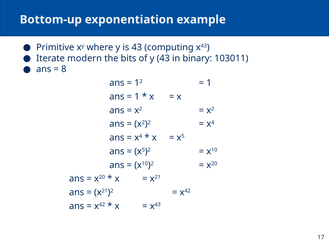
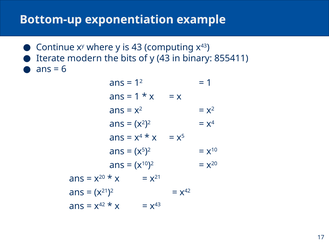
Primitive: Primitive -> Continue (55, 47)
103011: 103011 -> 855411 (231, 58)
8: 8 -> 6 (64, 69)
